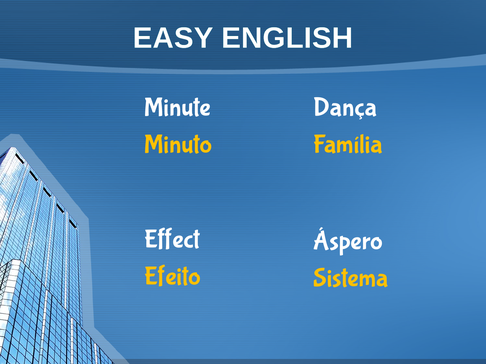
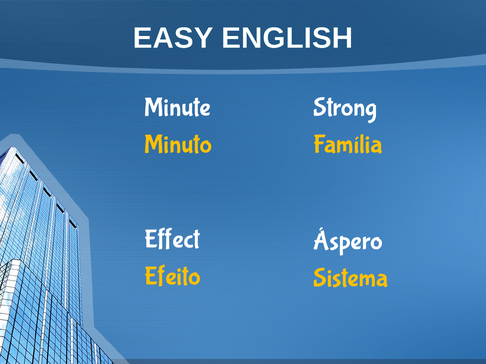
Dança: Dança -> Strong (345, 107)
